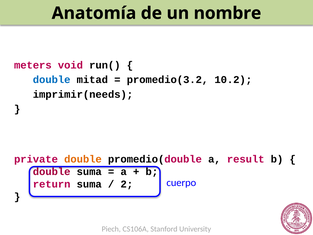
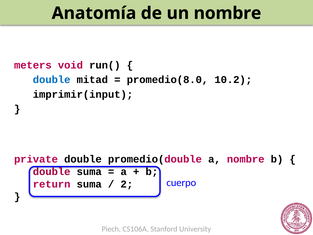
promedio(3.2: promedio(3.2 -> promedio(8.0 (167, 80)
imprimir(needs: imprimir(needs -> imprimir(input (83, 94)
double colour: orange -> black (83, 159)
a result: result -> nombre (246, 159)
